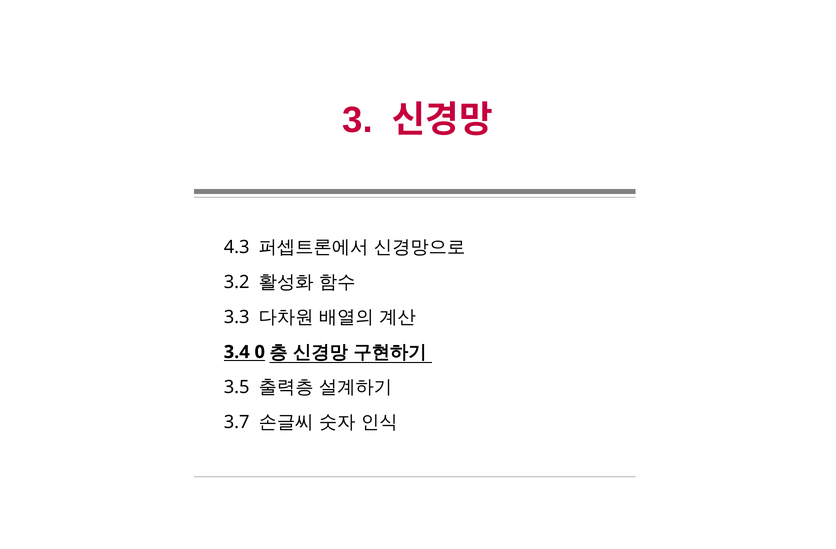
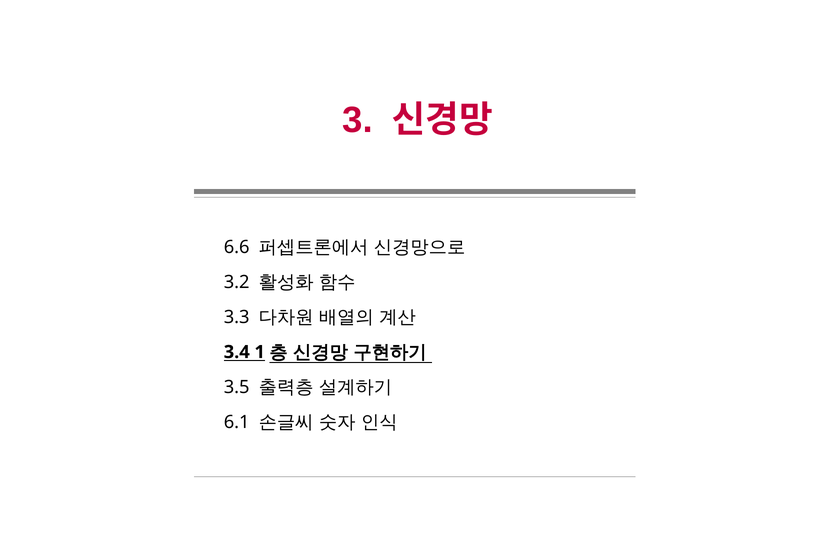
4.3: 4.3 -> 6.6 (237, 247)
0: 0 -> 1 (260, 352)
3.7: 3.7 -> 6.1 (237, 422)
